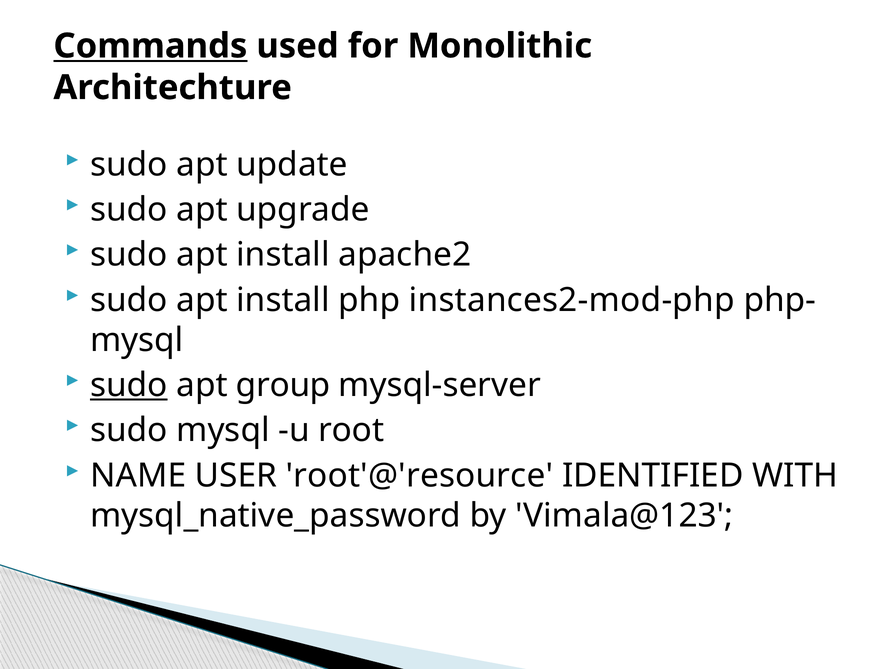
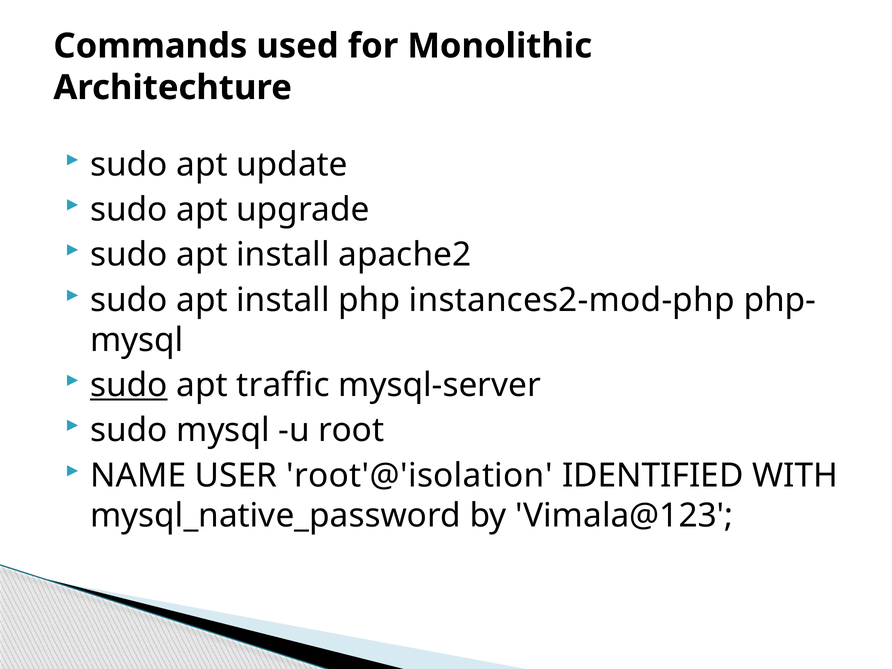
Commands underline: present -> none (150, 46)
group: group -> traffic (283, 385)
root'@'resource: root'@'resource -> root'@'isolation (419, 476)
